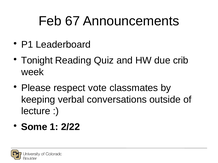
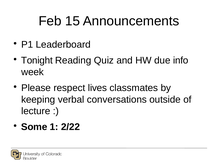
67: 67 -> 15 (73, 21)
crib: crib -> info (181, 61)
vote: vote -> lives (97, 88)
